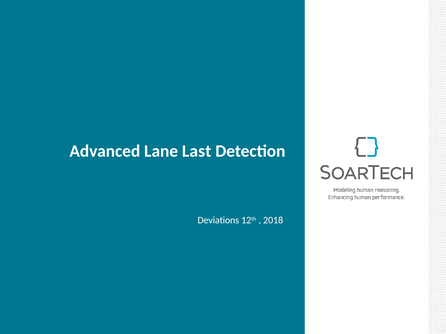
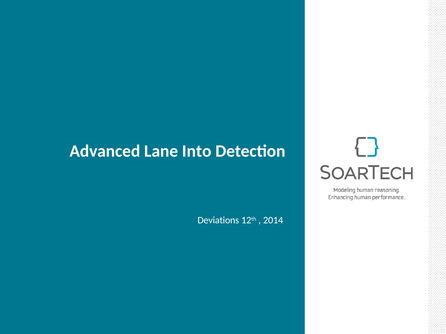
Last: Last -> Into (197, 151)
2018: 2018 -> 2014 (273, 221)
